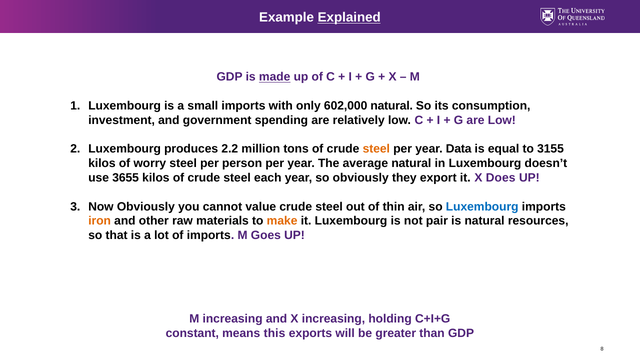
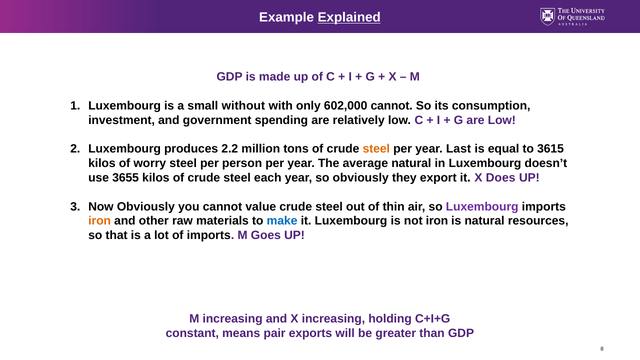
made underline: present -> none (275, 77)
small imports: imports -> without (243, 106)
602,000 natural: natural -> cannot (392, 106)
Data: Data -> Last (459, 149)
3155: 3155 -> 3615 (550, 149)
Luxembourg colour: blue -> purple (482, 207)
make colour: orange -> blue (282, 221)
not pair: pair -> iron (437, 221)
this: this -> pair (275, 333)
